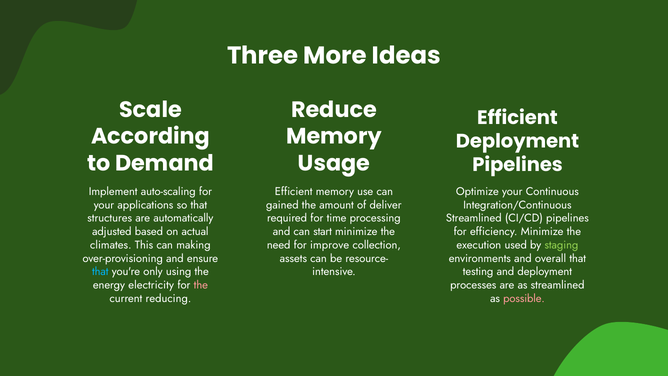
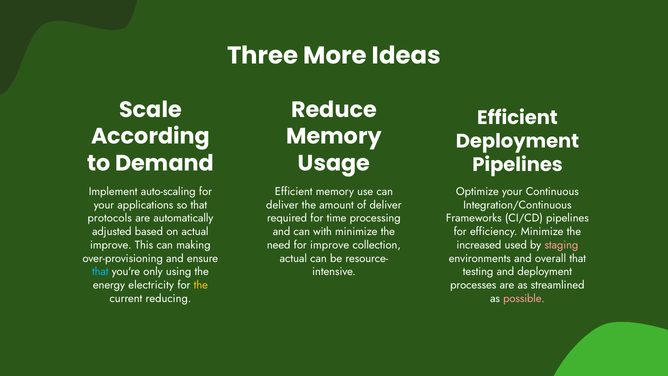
gained: gained -> deliver (282, 205)
structures: structures -> protocols (110, 218)
Streamlined: Streamlined -> Frameworks (474, 218)
start: start -> with (323, 232)
climates: climates -> improve (111, 245)
execution: execution -> increased (479, 245)
staging colour: light green -> pink (561, 245)
assets: assets -> actual (293, 258)
the colour: pink -> yellow (201, 285)
